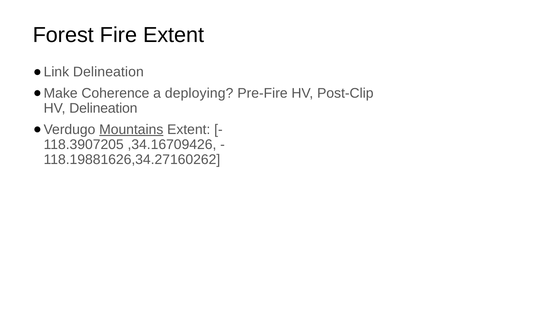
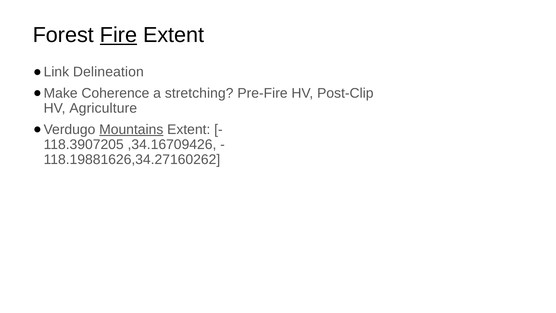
Fire underline: none -> present (118, 35)
deploying: deploying -> stretching (199, 93)
HV Delineation: Delineation -> Agriculture (103, 108)
